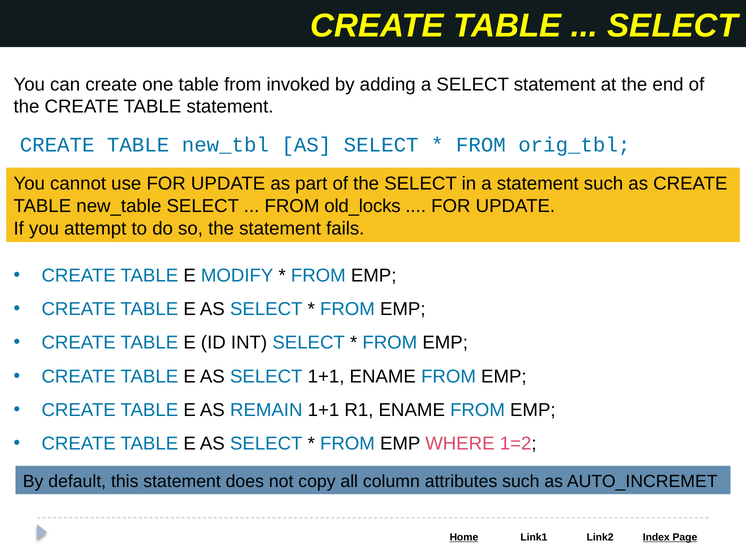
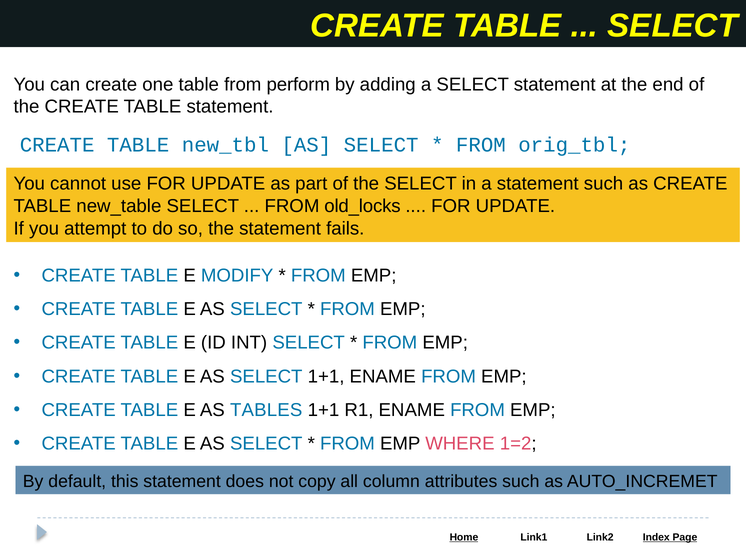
invoked: invoked -> perform (298, 85)
REMAIN: REMAIN -> TABLES (266, 410)
